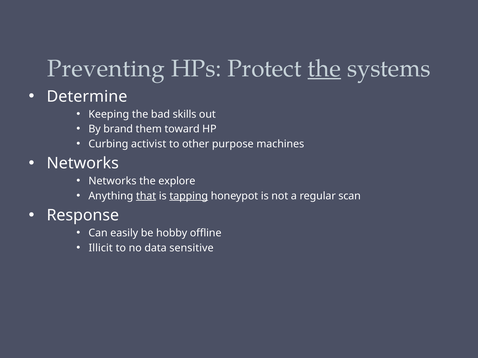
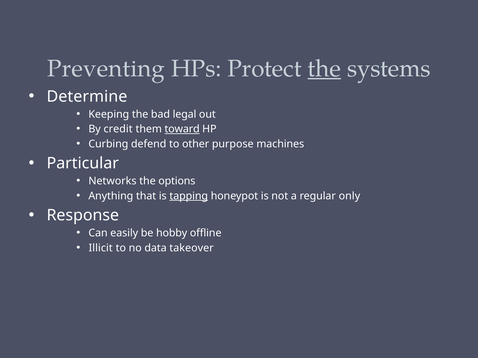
skills: skills -> legal (185, 114)
brand: brand -> credit (118, 129)
toward underline: none -> present (182, 129)
activist: activist -> defend (149, 144)
Networks: Networks -> Particular (83, 164)
explore: explore -> options (177, 181)
that underline: present -> none (146, 196)
scan: scan -> only (349, 196)
sensitive: sensitive -> takeover (192, 248)
